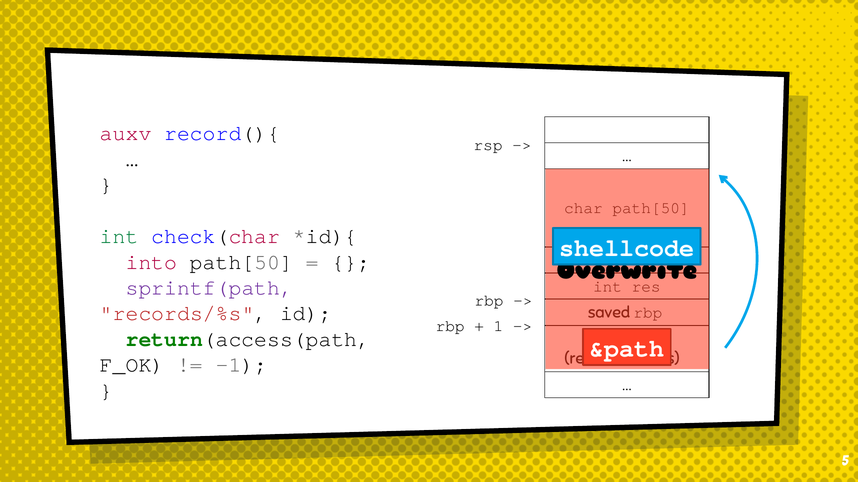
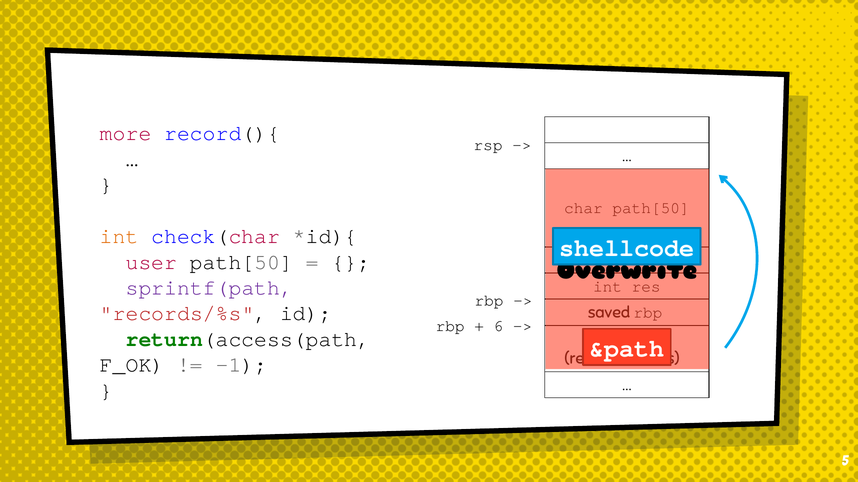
auxv: auxv -> more (126, 134)
int colour: green -> orange (119, 237)
into: into -> user (151, 262)
1: 1 -> 6 (498, 326)
